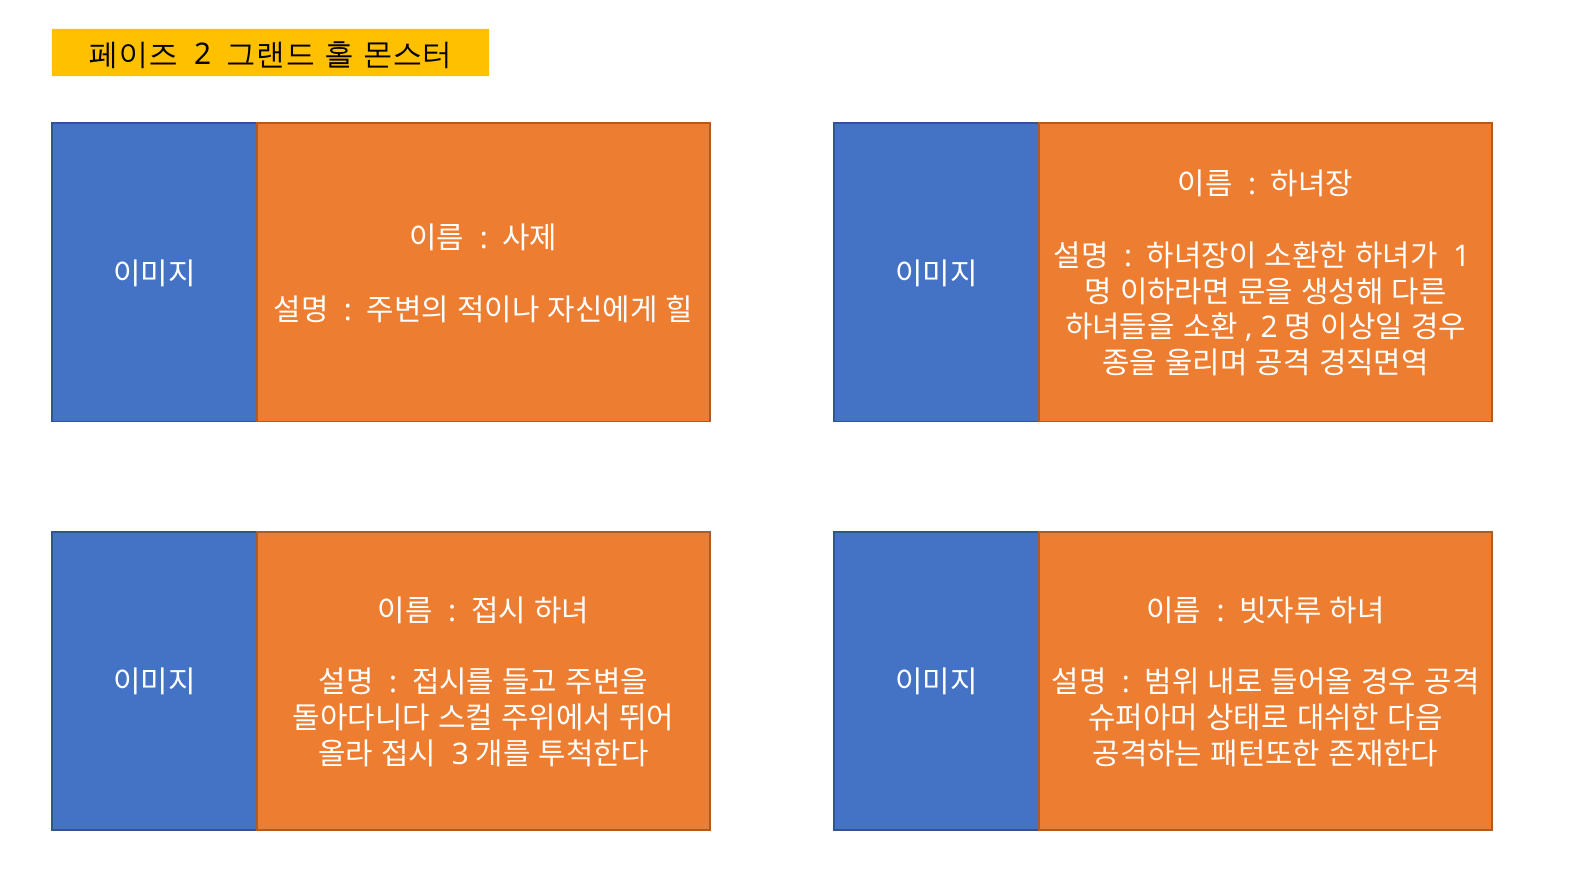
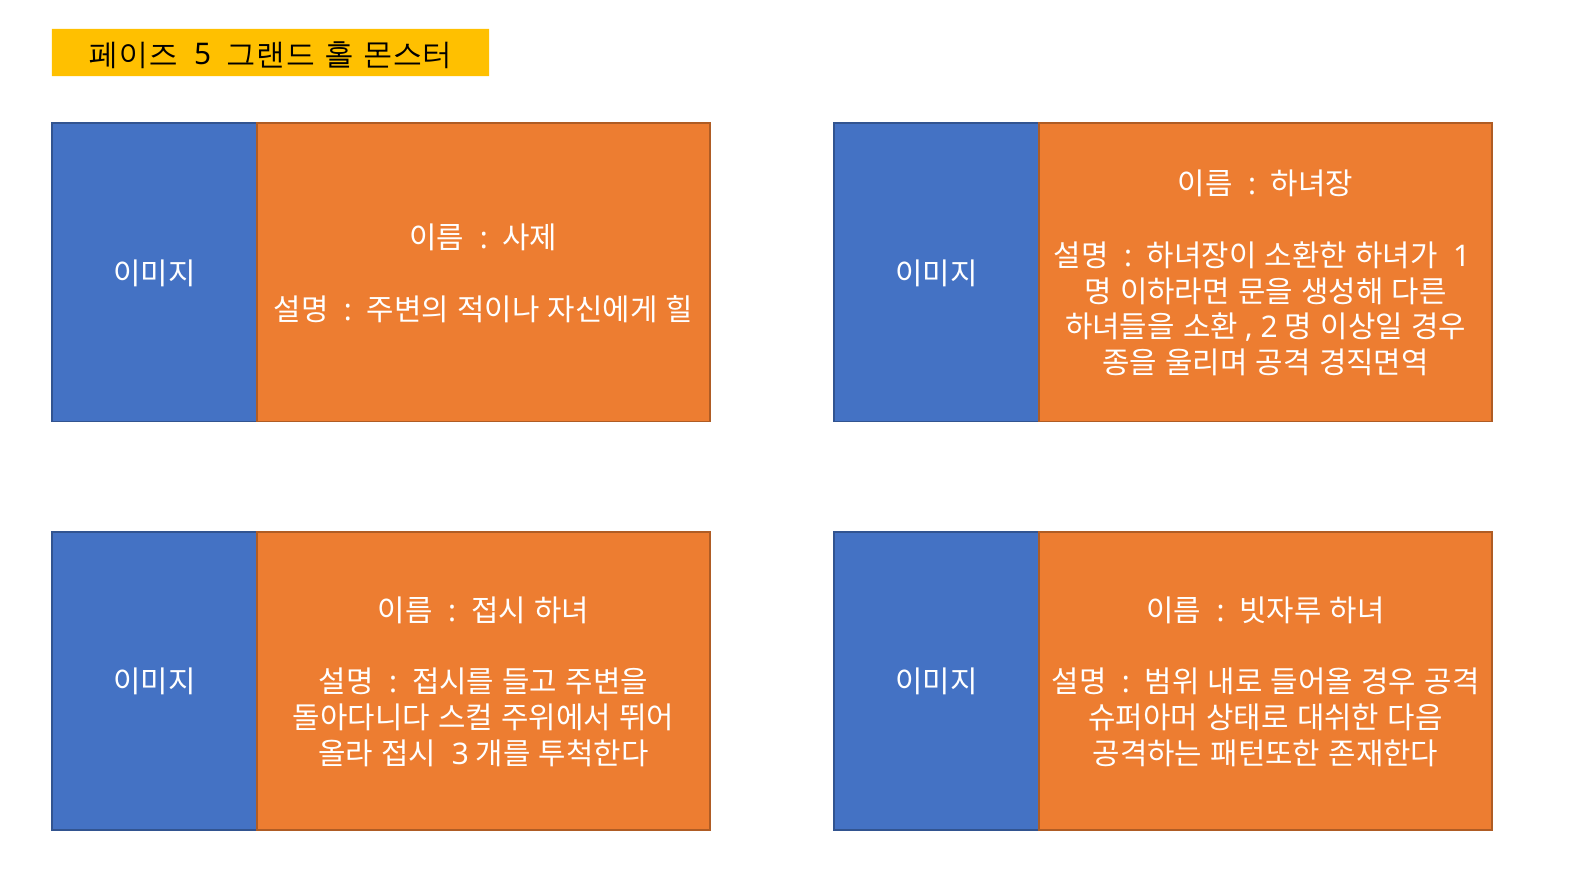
2: 2 -> 5 (203, 55)
